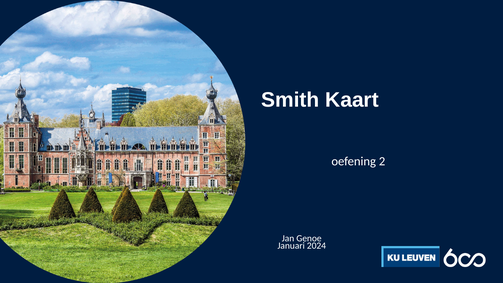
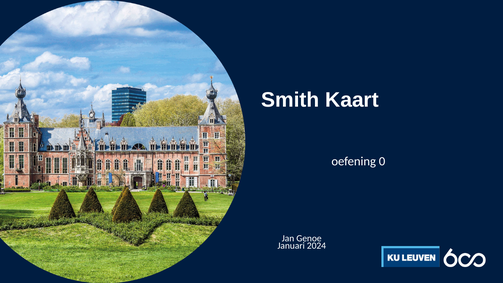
2: 2 -> 0 (382, 161)
